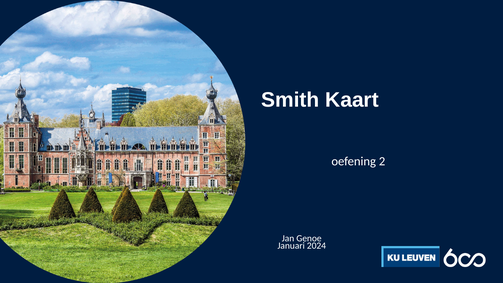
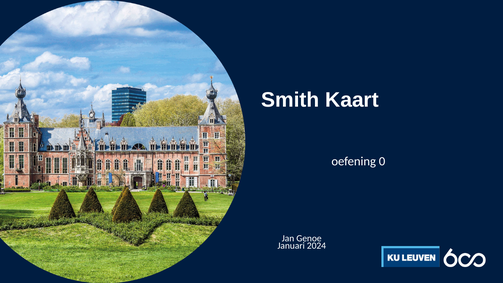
2: 2 -> 0 (382, 161)
